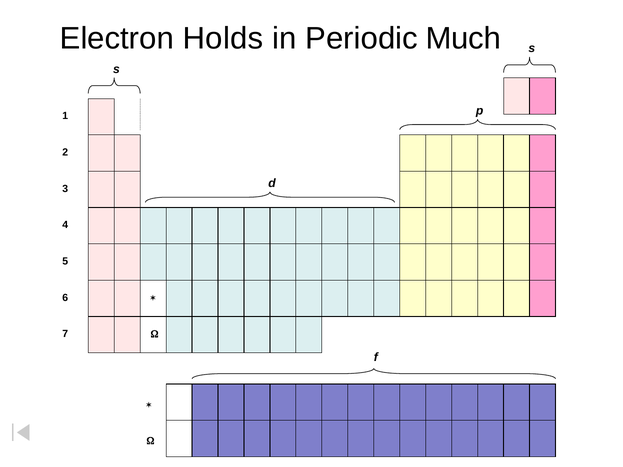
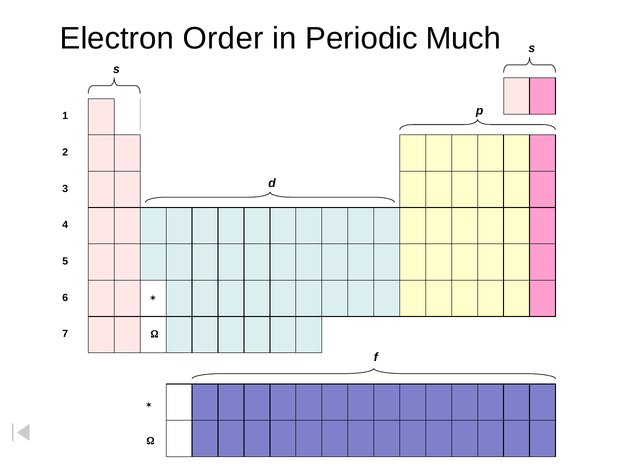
Holds: Holds -> Order (223, 39)
